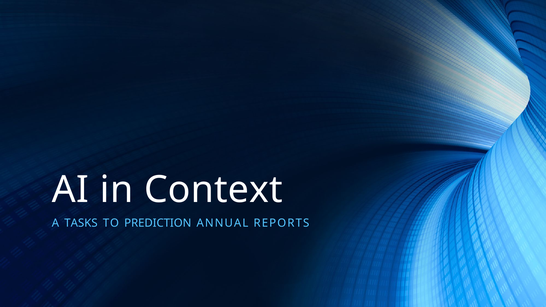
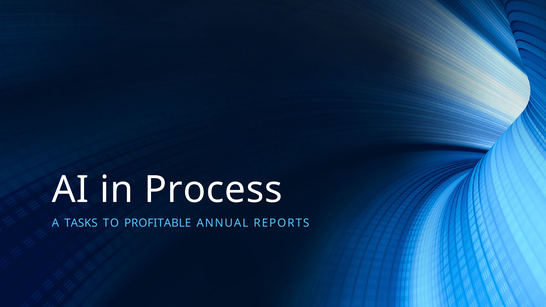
Context: Context -> Process (213, 190)
PREDICTION: PREDICTION -> PROFITABLE (158, 223)
